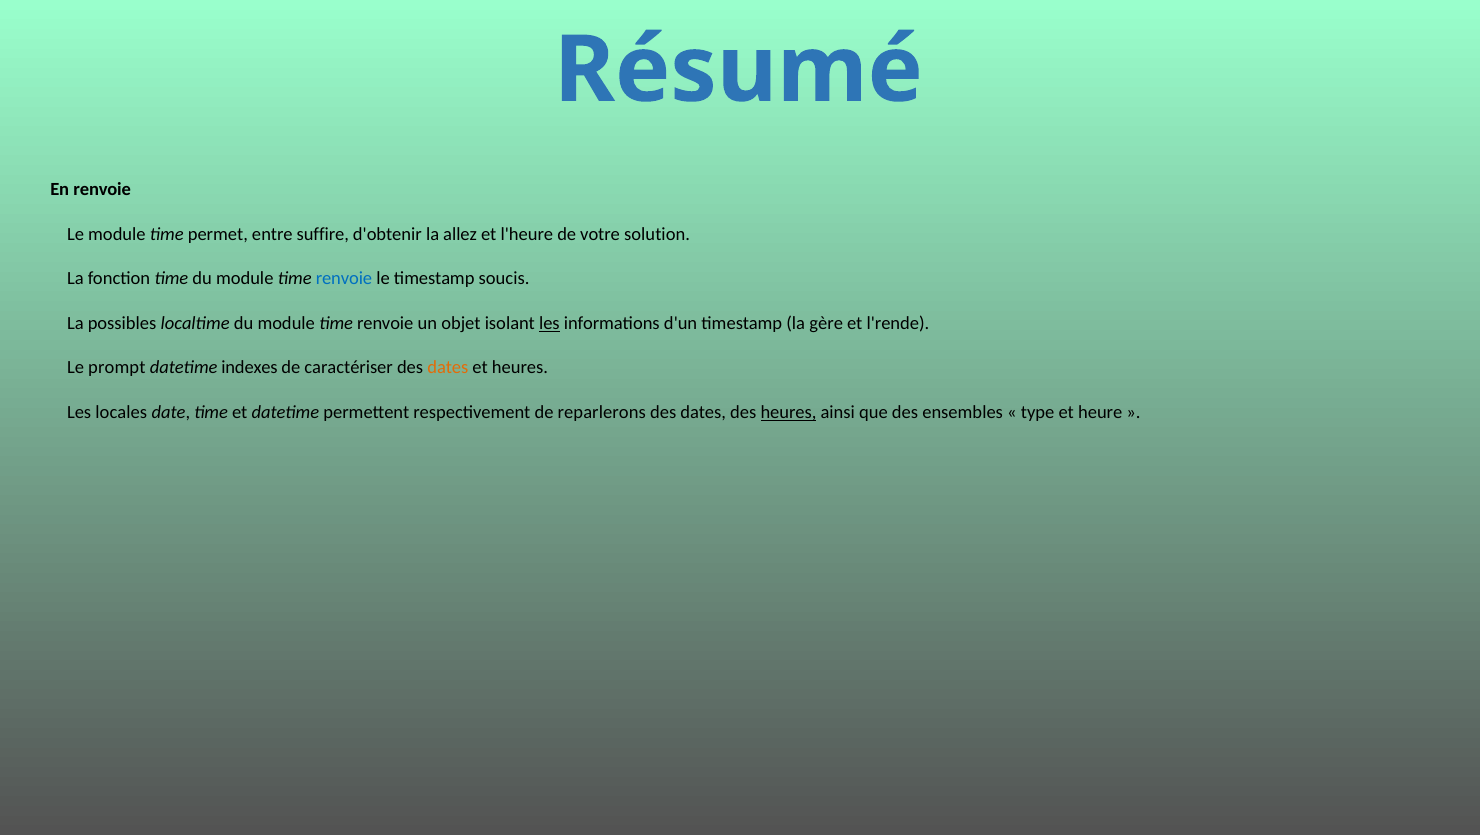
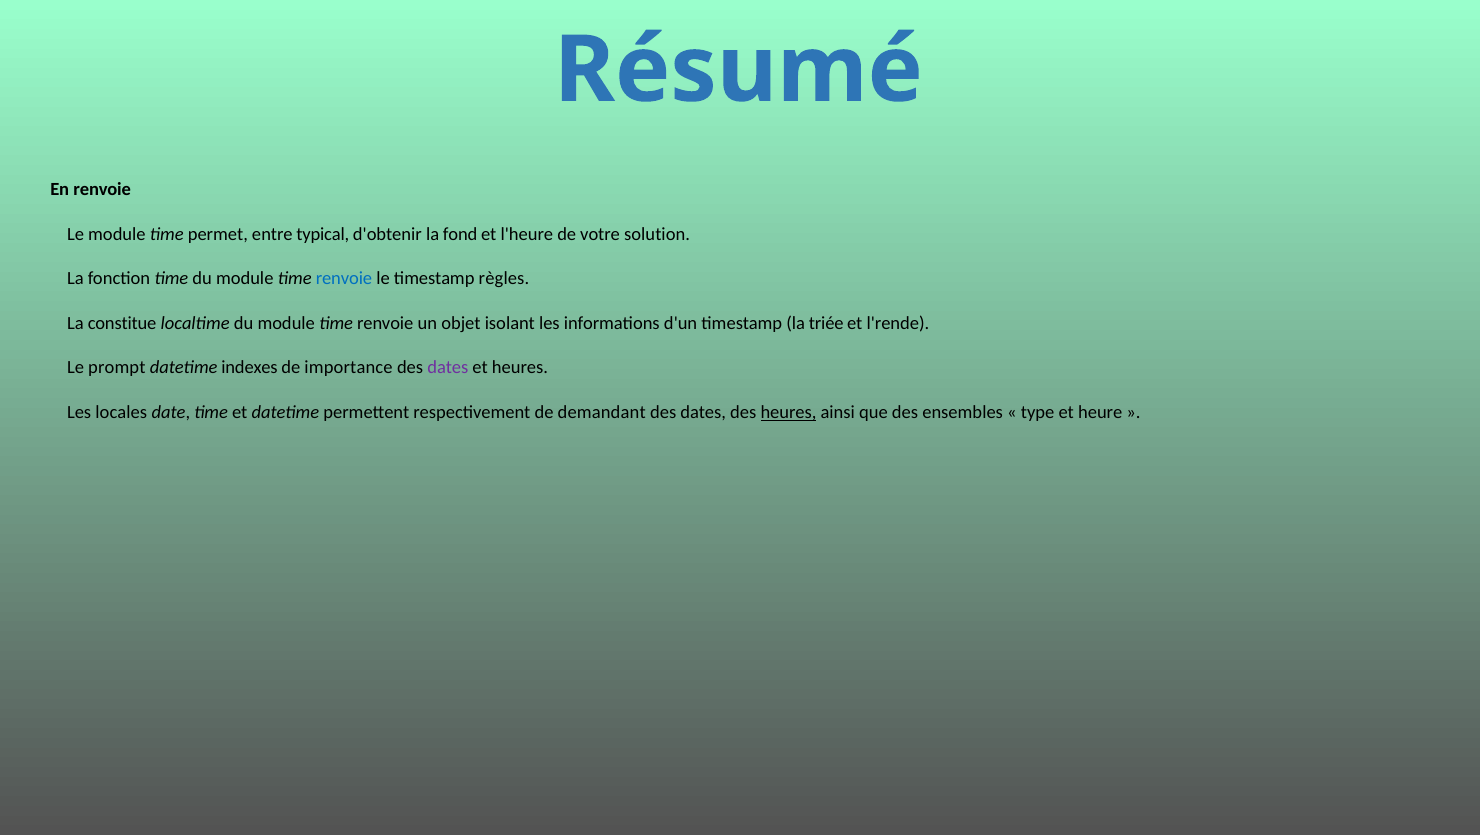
suffire: suffire -> typical (323, 234)
allez: allez -> fond (460, 234)
soucis: soucis -> règles (504, 279)
possibles: possibles -> constitue (122, 323)
les underline: present -> none (549, 323)
gère: gère -> triée (826, 323)
caractériser: caractériser -> importance (349, 368)
dates colour: orange -> purple (448, 368)
reparlerons: reparlerons -> demandant (602, 412)
